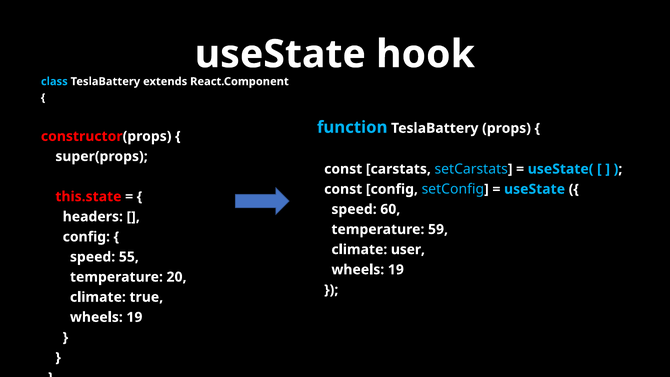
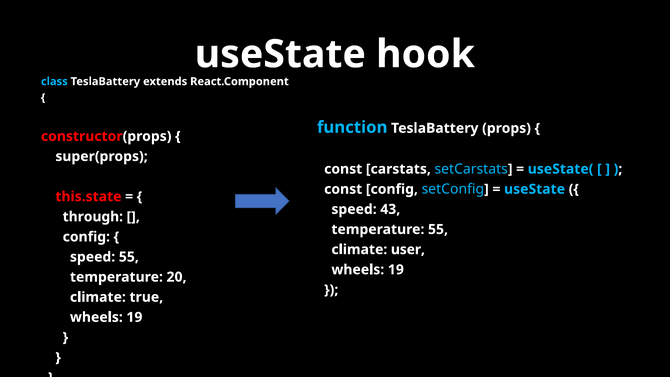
60: 60 -> 43 (390, 209)
headers: headers -> through (93, 217)
temperature 59: 59 -> 55 (438, 229)
